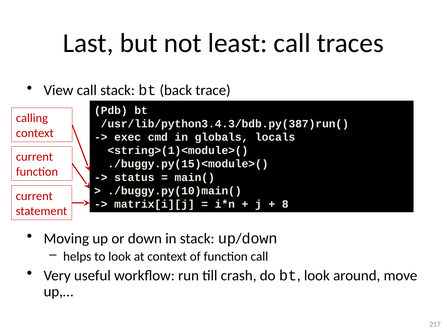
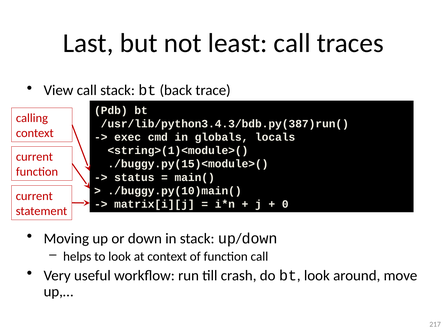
8: 8 -> 0 (285, 204)
